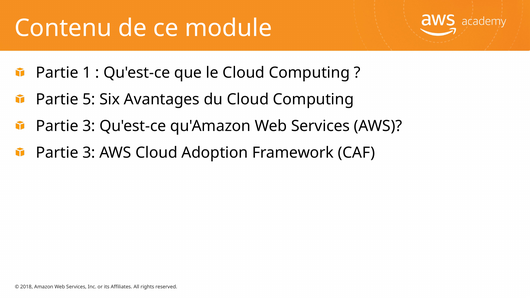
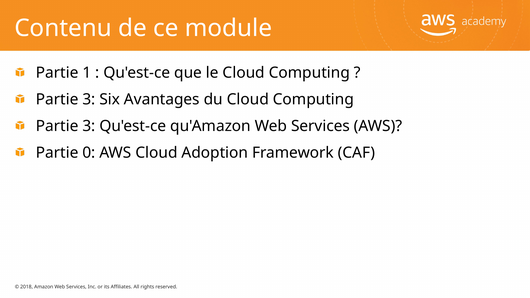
5: 5 -> 3 (89, 99)
3: 3 -> 0 (89, 153)
